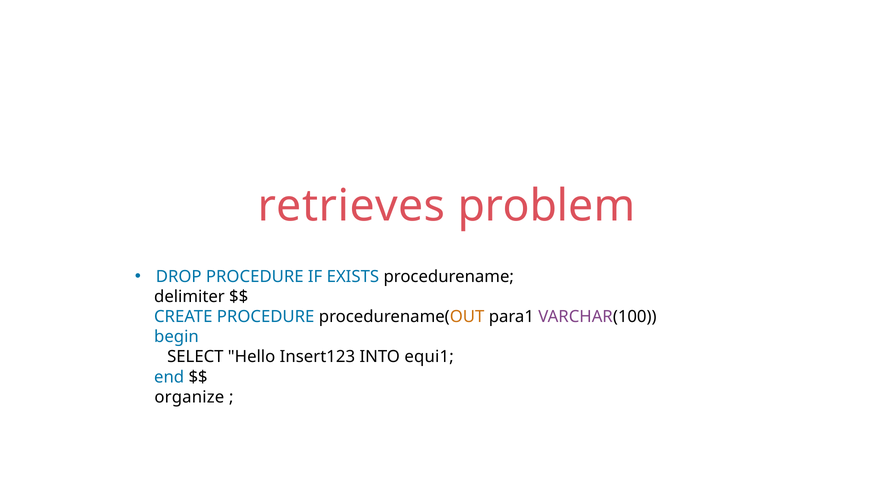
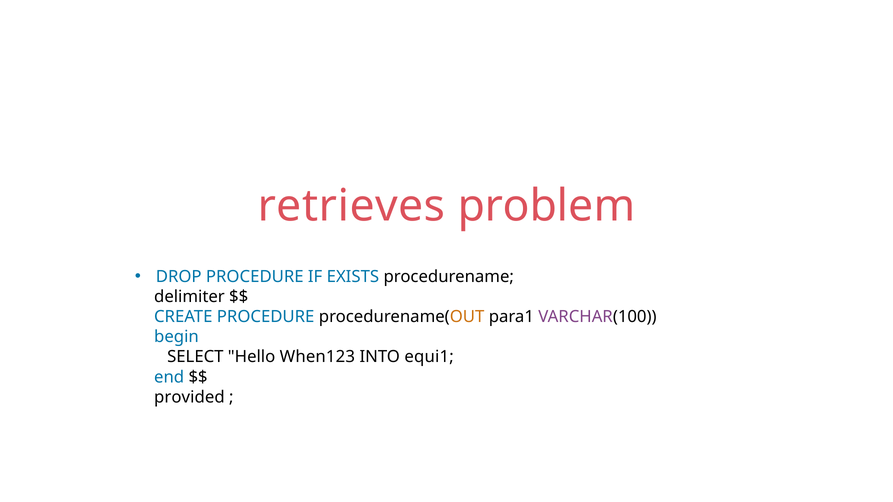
Insert123: Insert123 -> When123 (317, 357)
organize: organize -> provided (189, 397)
